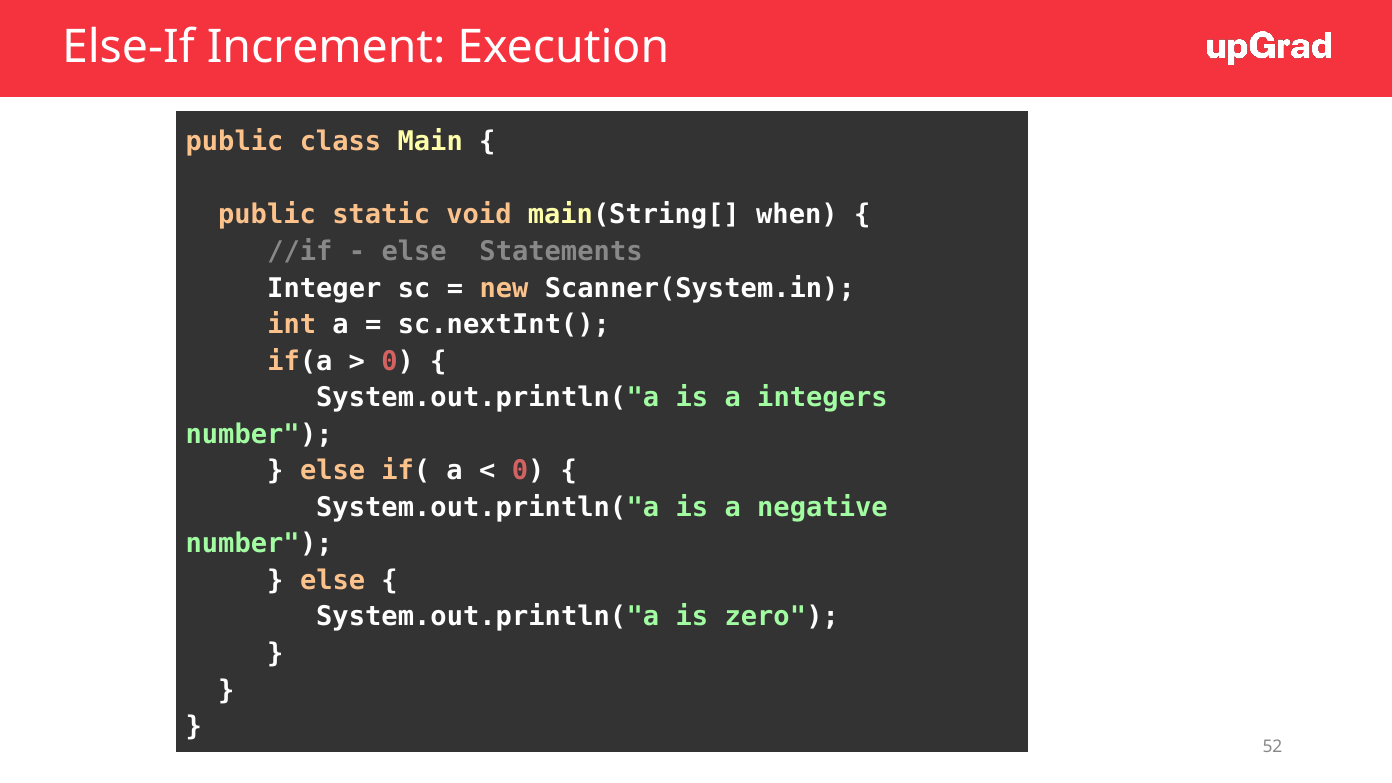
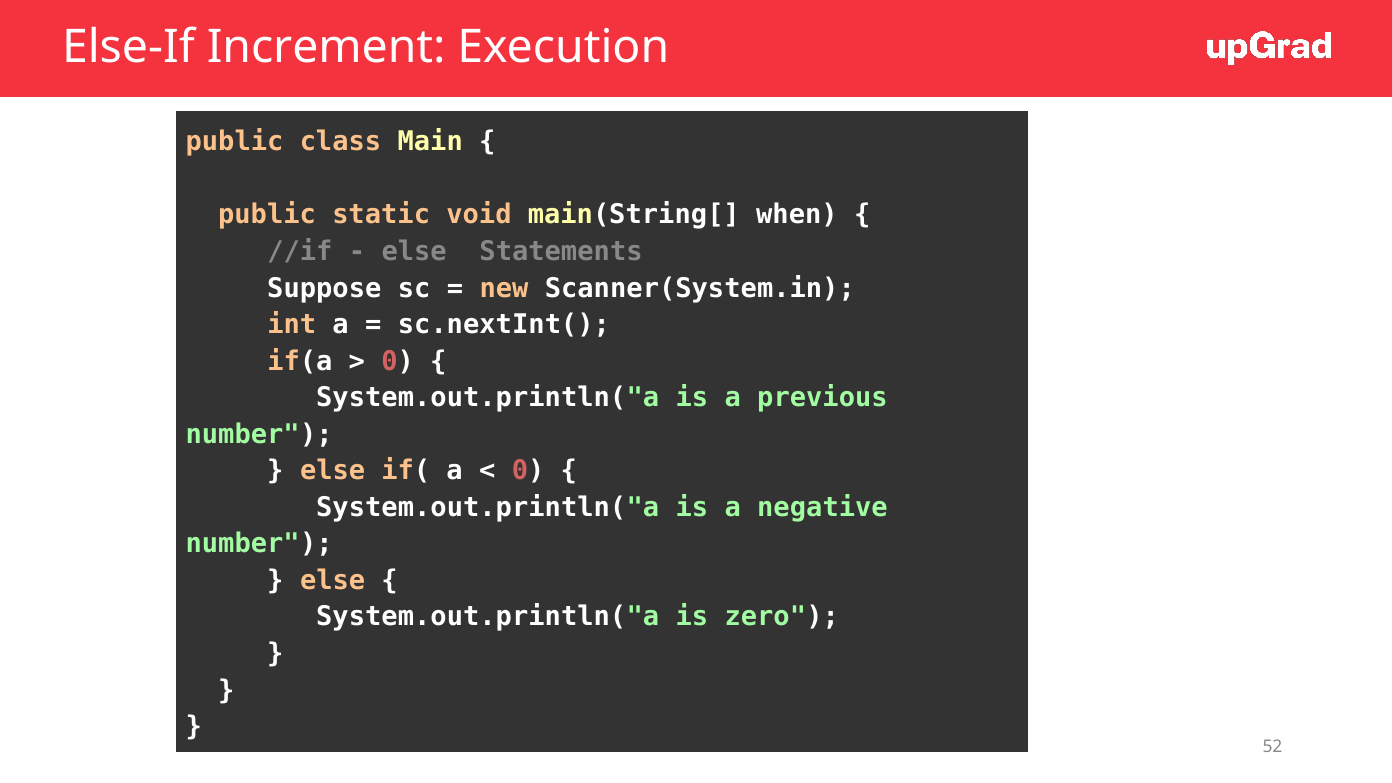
Integer: Integer -> Suppose (324, 288)
integers: integers -> previous (822, 398)
